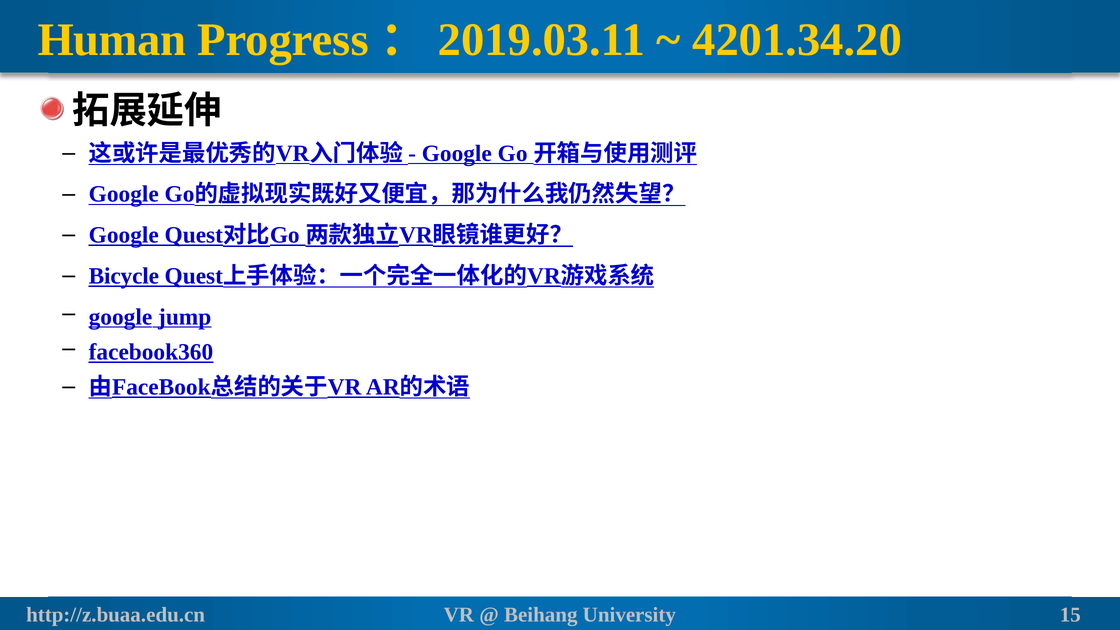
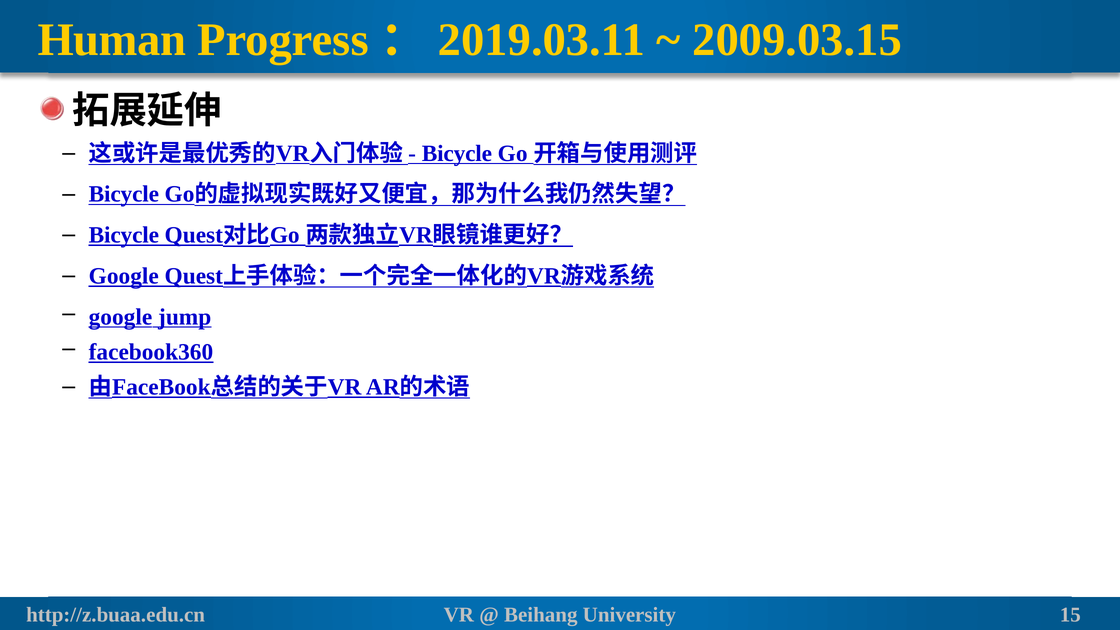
4201.34.20: 4201.34.20 -> 2009.03.15 (797, 40)
Google: Google -> Bicycle (457, 153)
Google: Google -> Bicycle (124, 194)
Google: Google -> Bicycle (124, 235)
Bicycle: Bicycle -> Google (124, 276)
